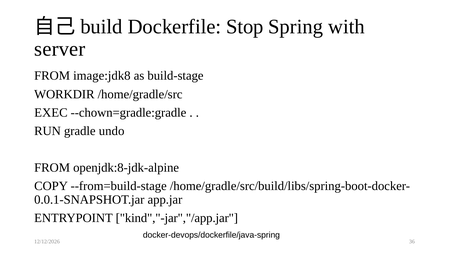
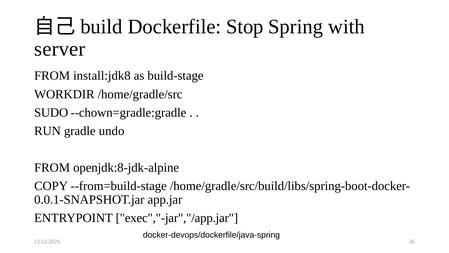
image:jdk8: image:jdk8 -> install:jdk8 (102, 76)
EXEC: EXEC -> SUDO (51, 112)
kind","-jar","/app.jar: kind","-jar","/app.jar -> exec","-jar","/app.jar (177, 218)
